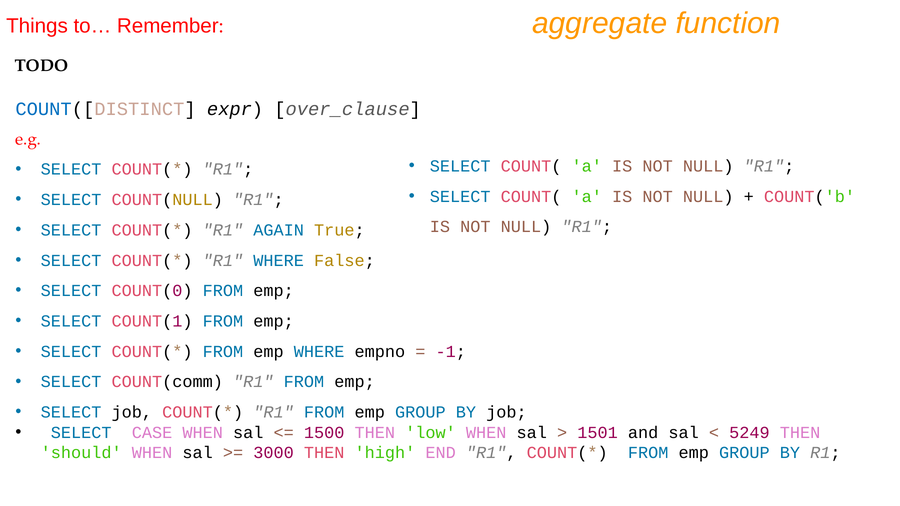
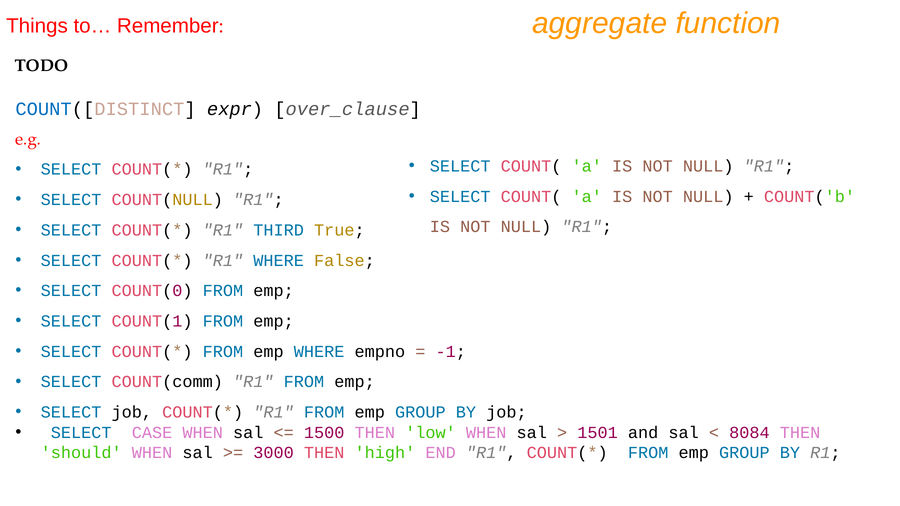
AGAIN: AGAIN -> THIRD (279, 230)
5249: 5249 -> 8084 (749, 433)
